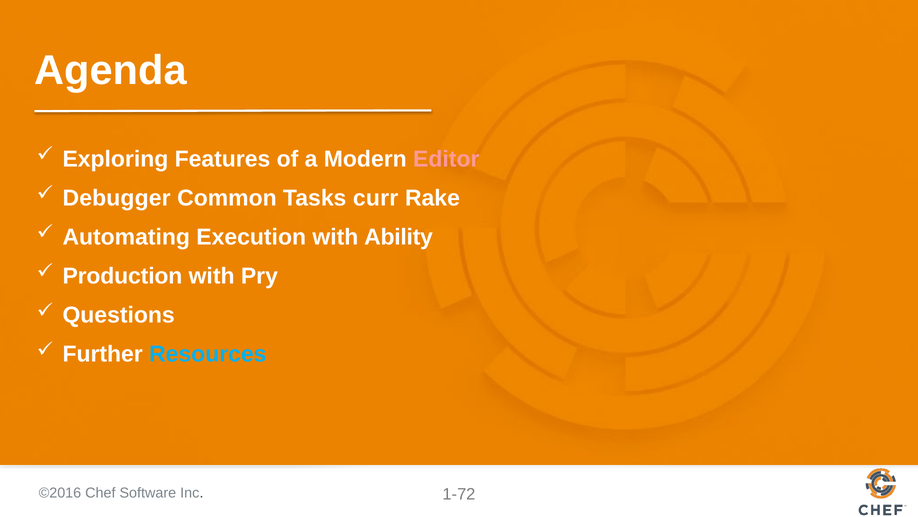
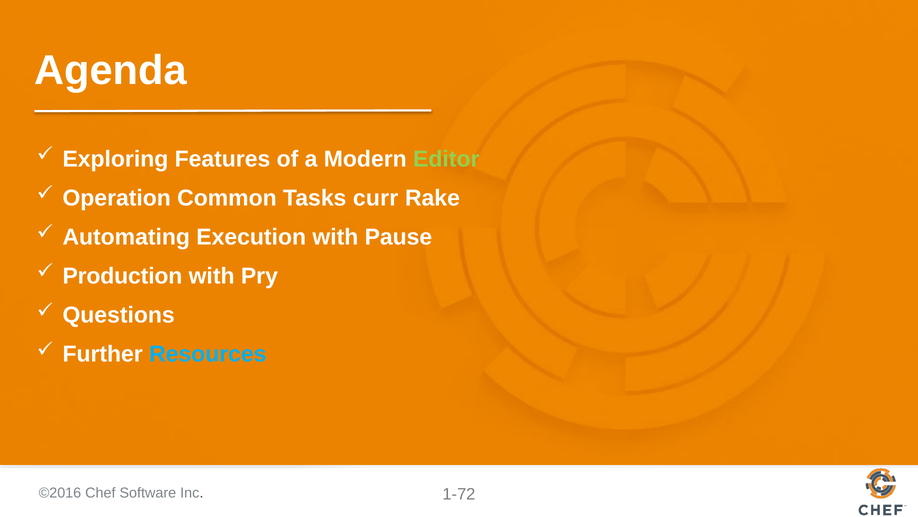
Editor colour: pink -> light green (446, 159)
Debugger: Debugger -> Operation (117, 198)
Ability: Ability -> Pause (398, 237)
